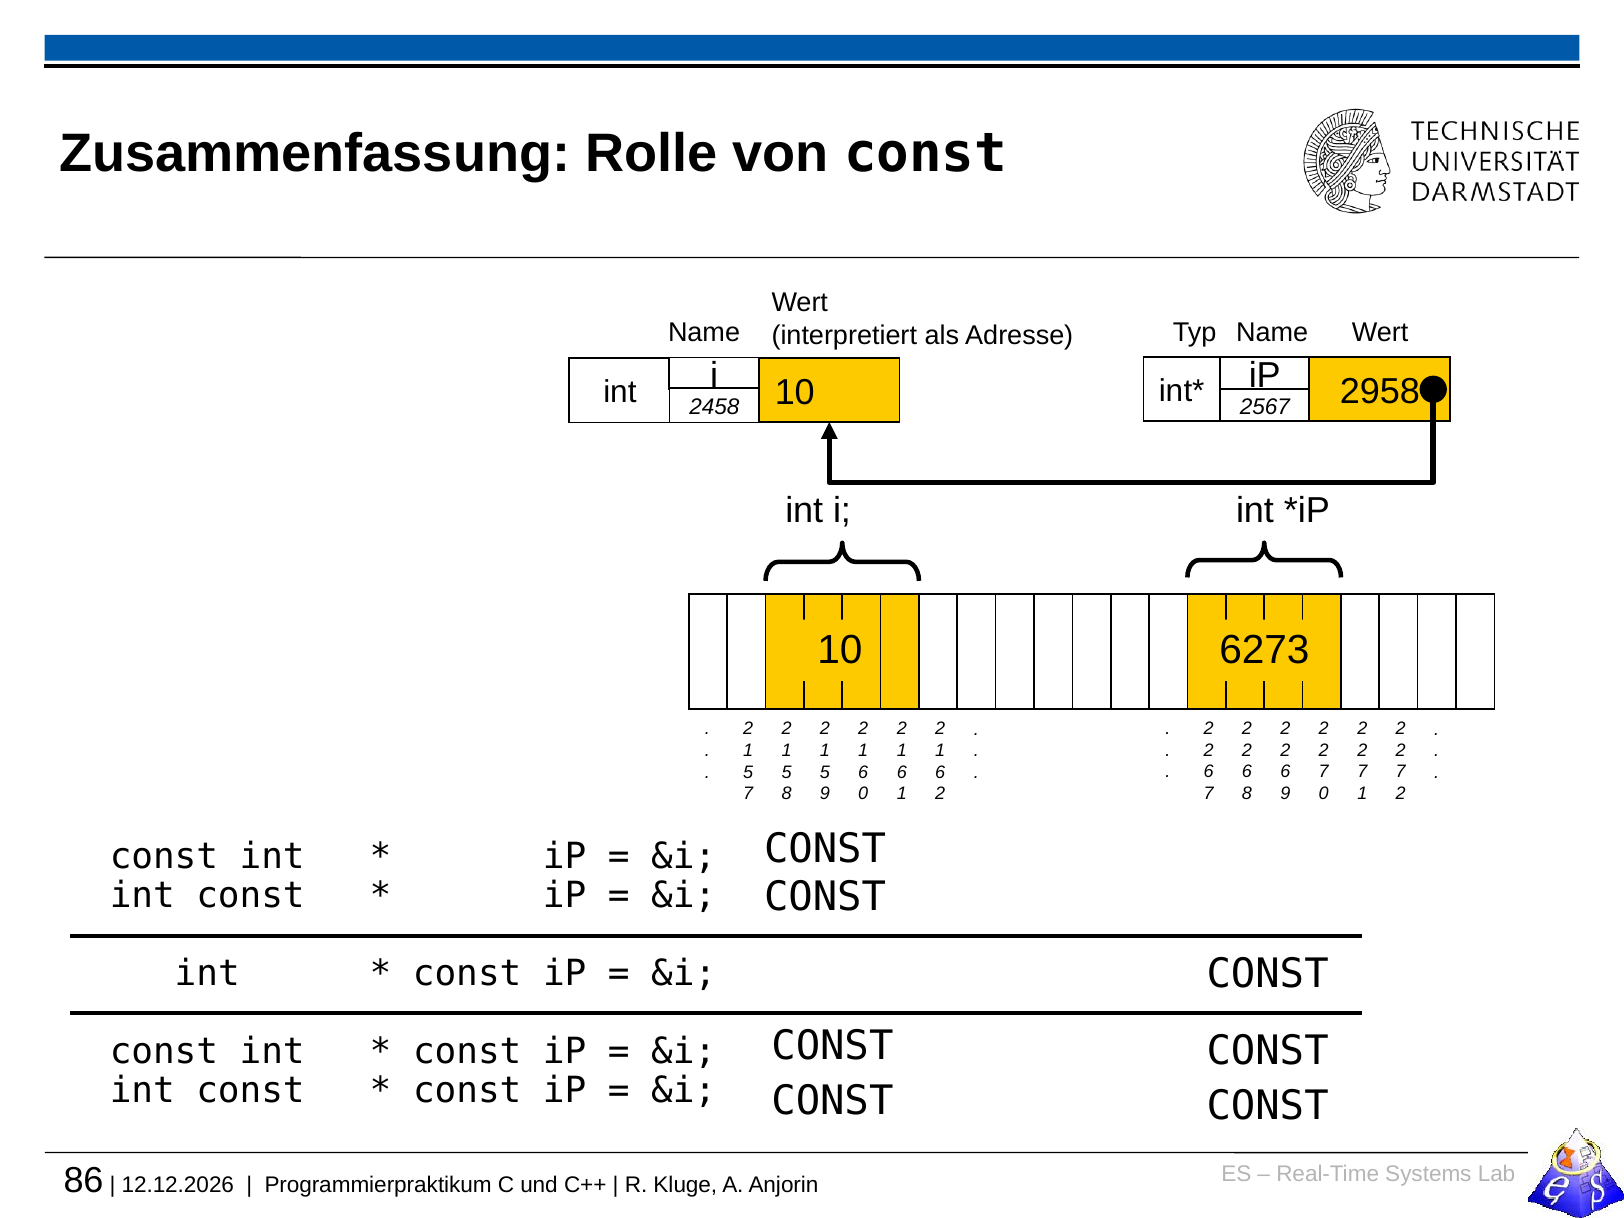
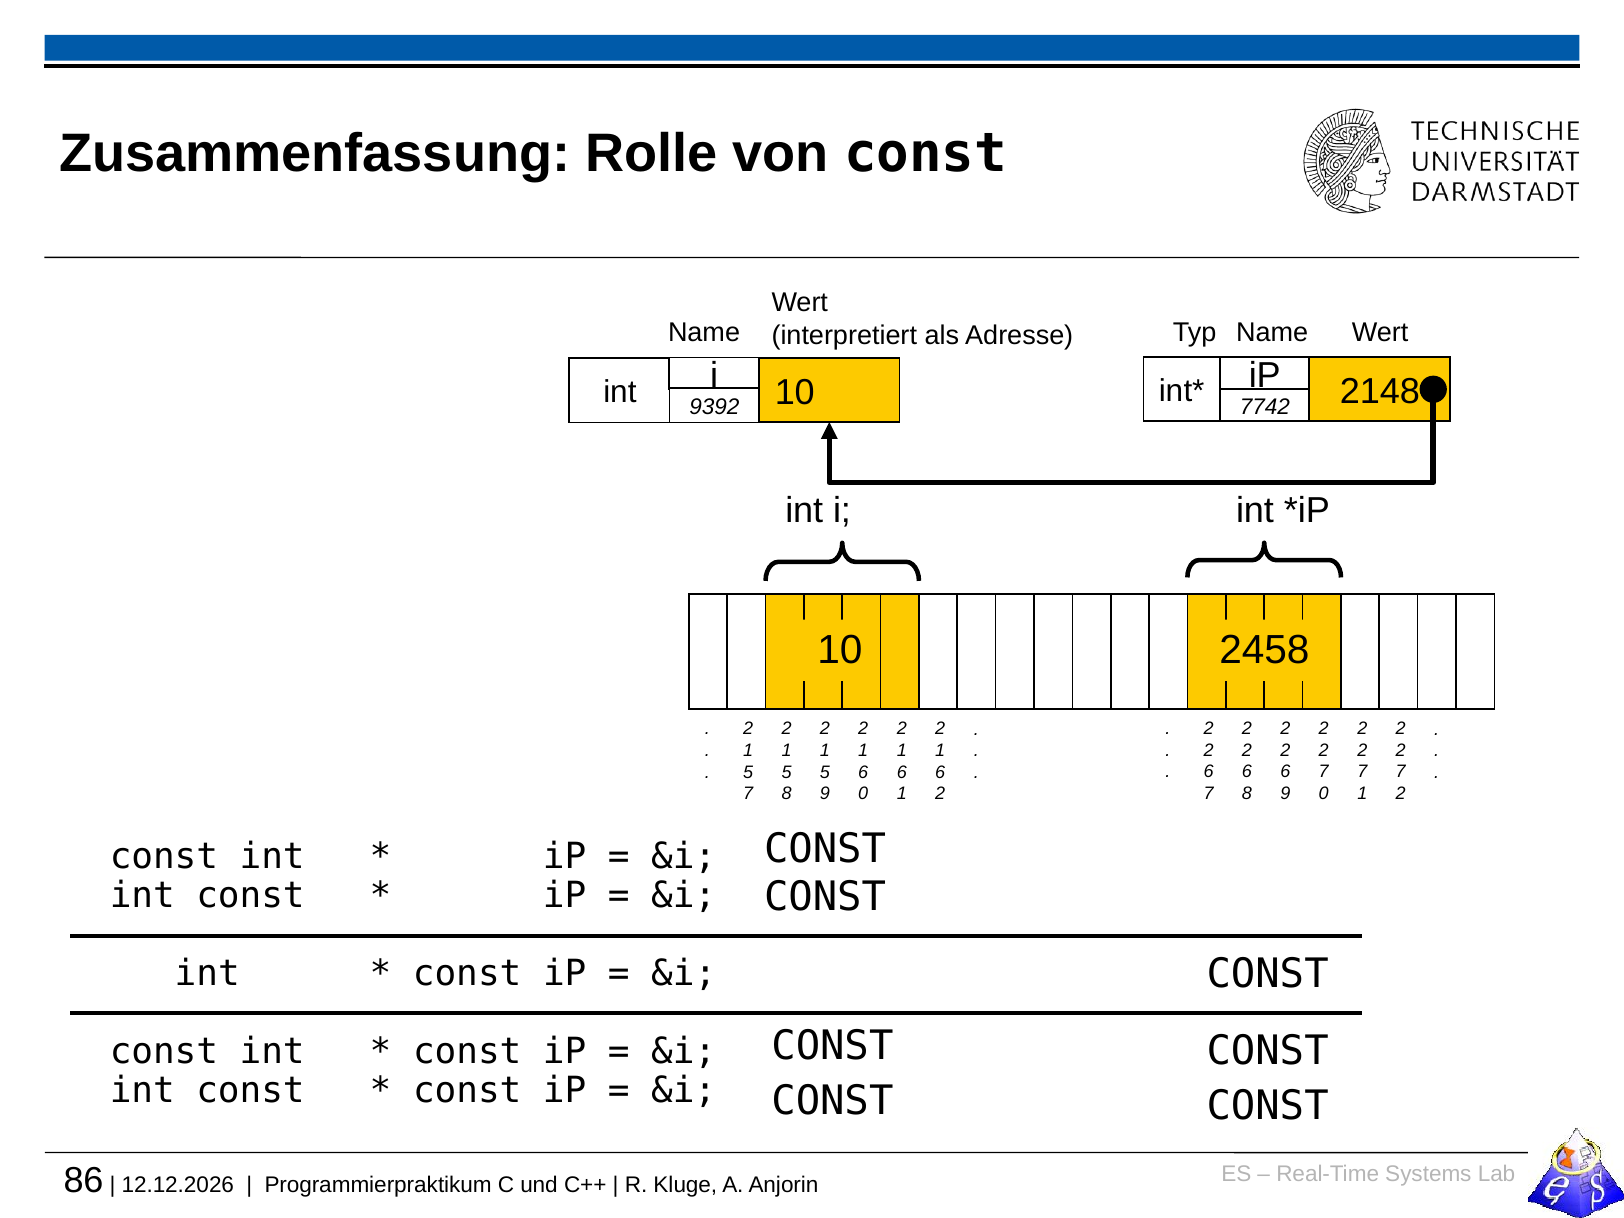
2567: 2567 -> 7742 (1265, 407)
2458: 2458 -> 9392 (714, 407)
2958: 2958 -> 2148 (1380, 392)
6273: 6273 -> 2458 (1264, 650)
